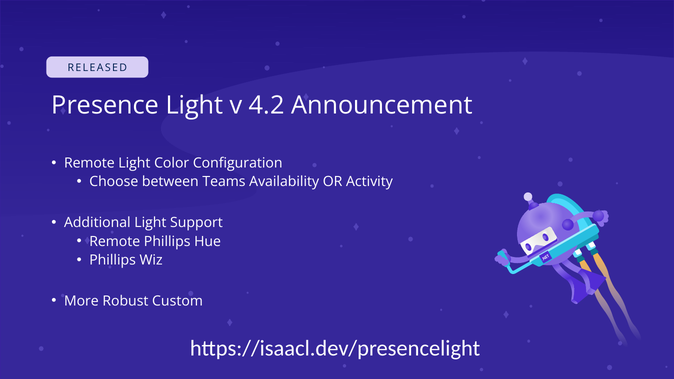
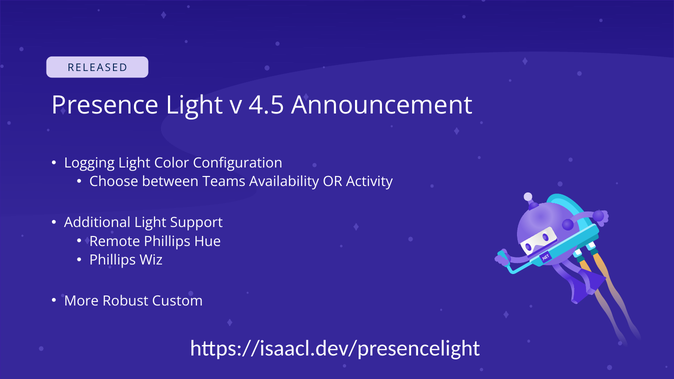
4.2: 4.2 -> 4.5 (267, 105)
Remote: Remote -> Logging (89, 163)
